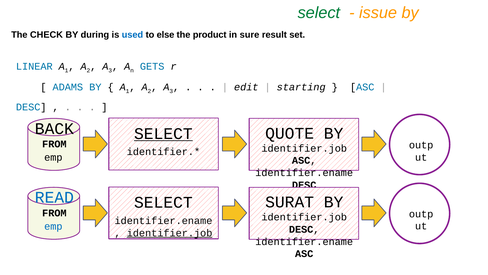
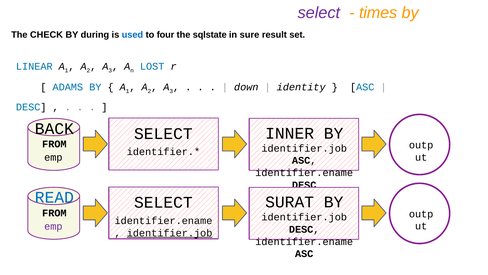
select colour: green -> purple (319, 13)
issue: issue -> times (378, 13)
else: else -> four (166, 35)
product: product -> sqlstate (210, 35)
GETS: GETS -> LOST (152, 66)
edit: edit -> down (246, 87)
starting: starting -> identity (301, 87)
QUOTE: QUOTE -> INNER (290, 133)
SELECT underline: present -> none (163, 133)
emp colour: blue -> purple (53, 226)
